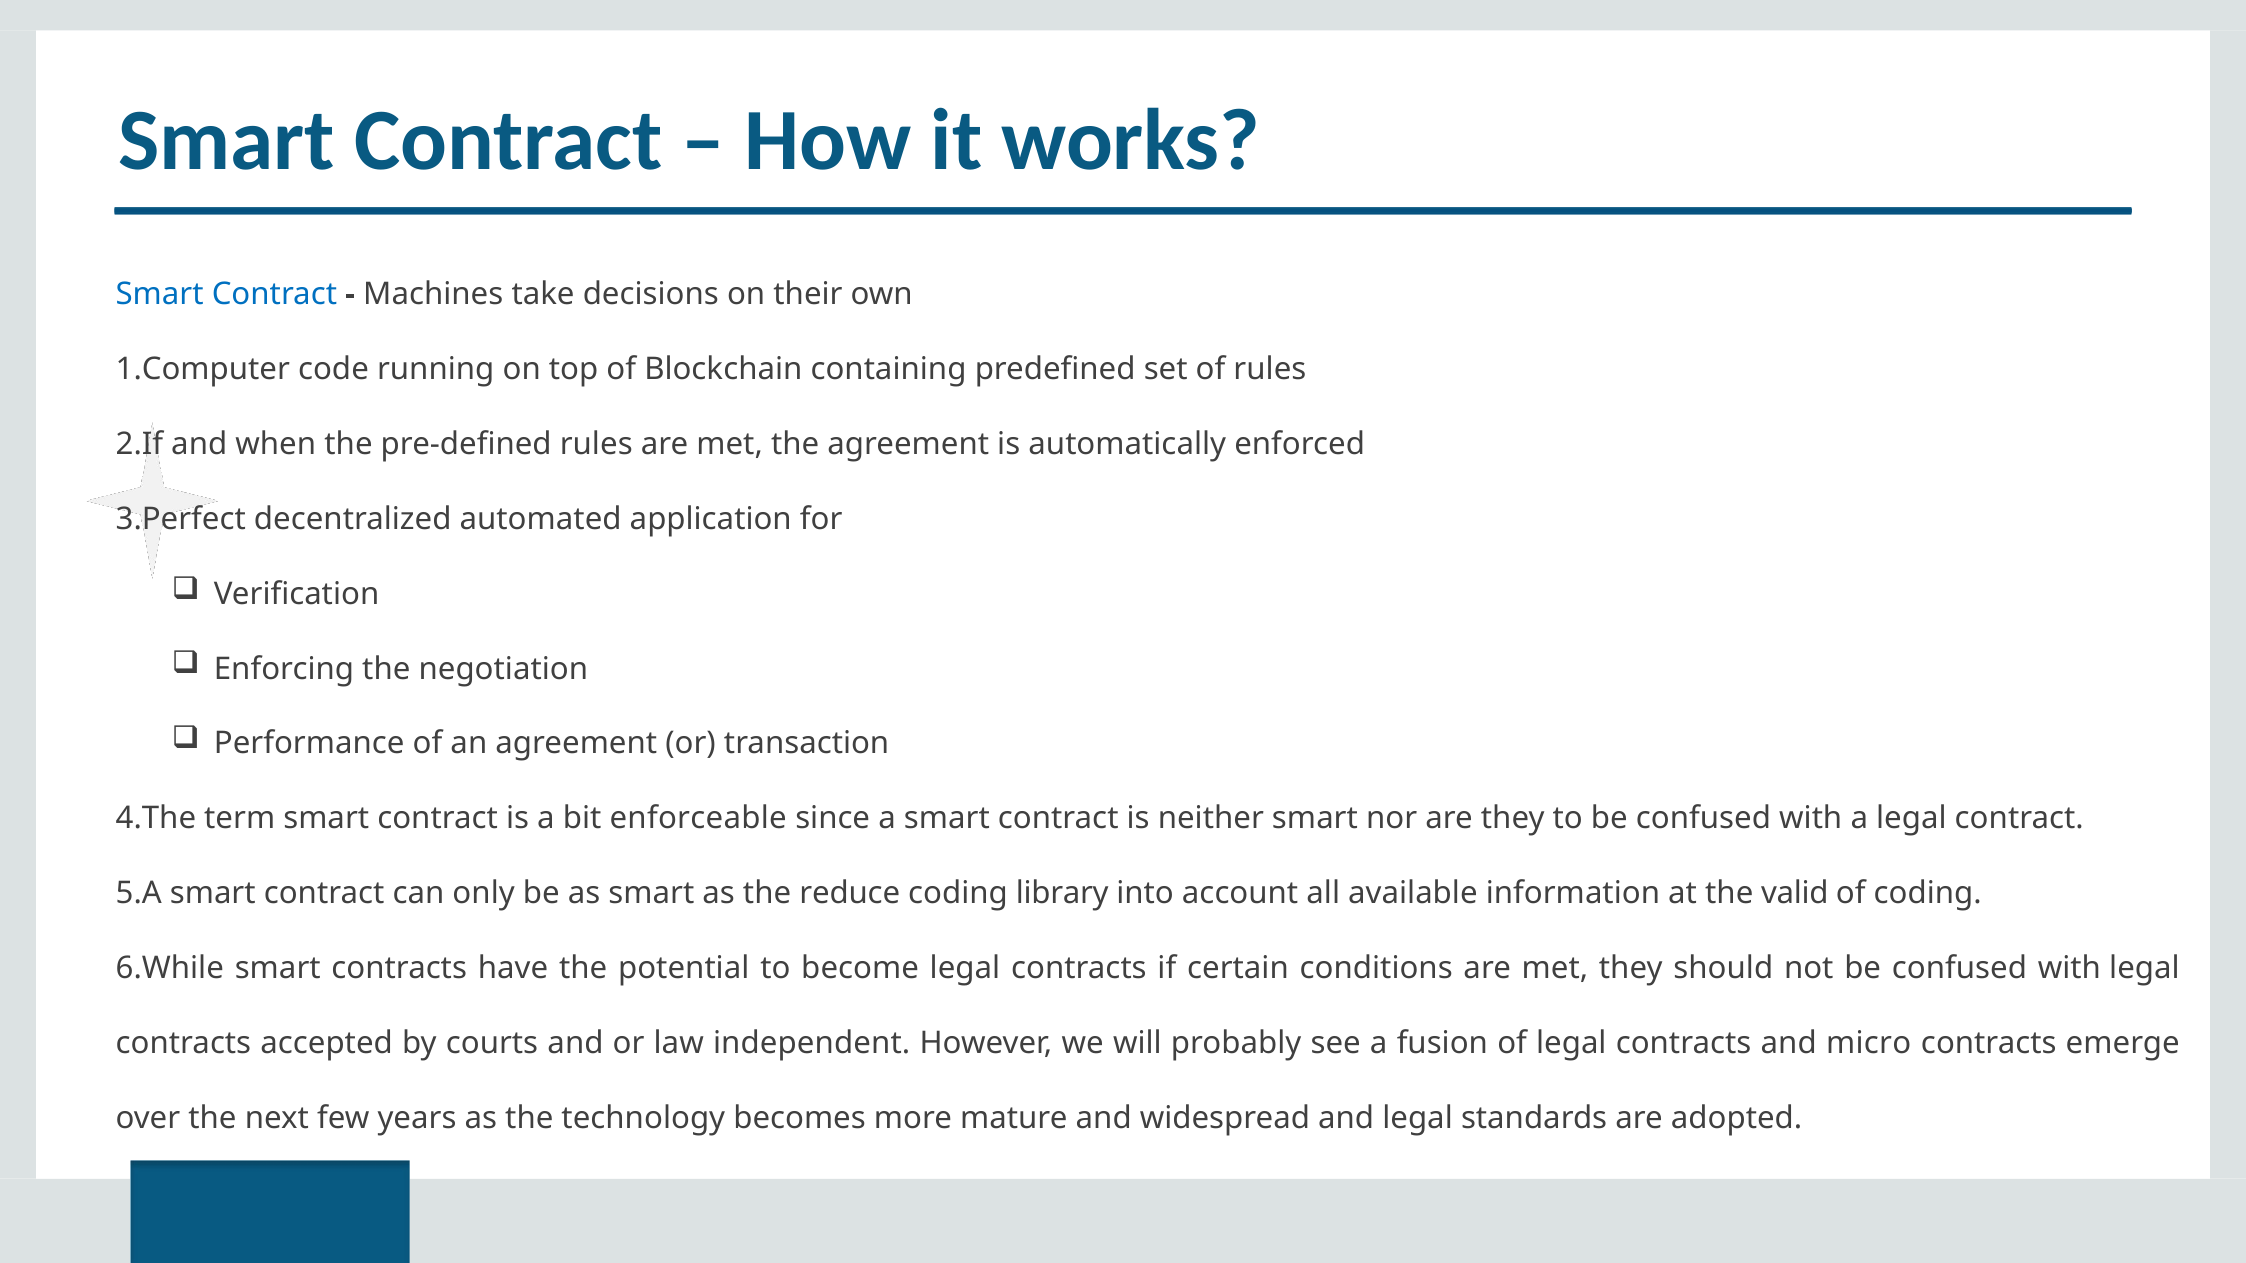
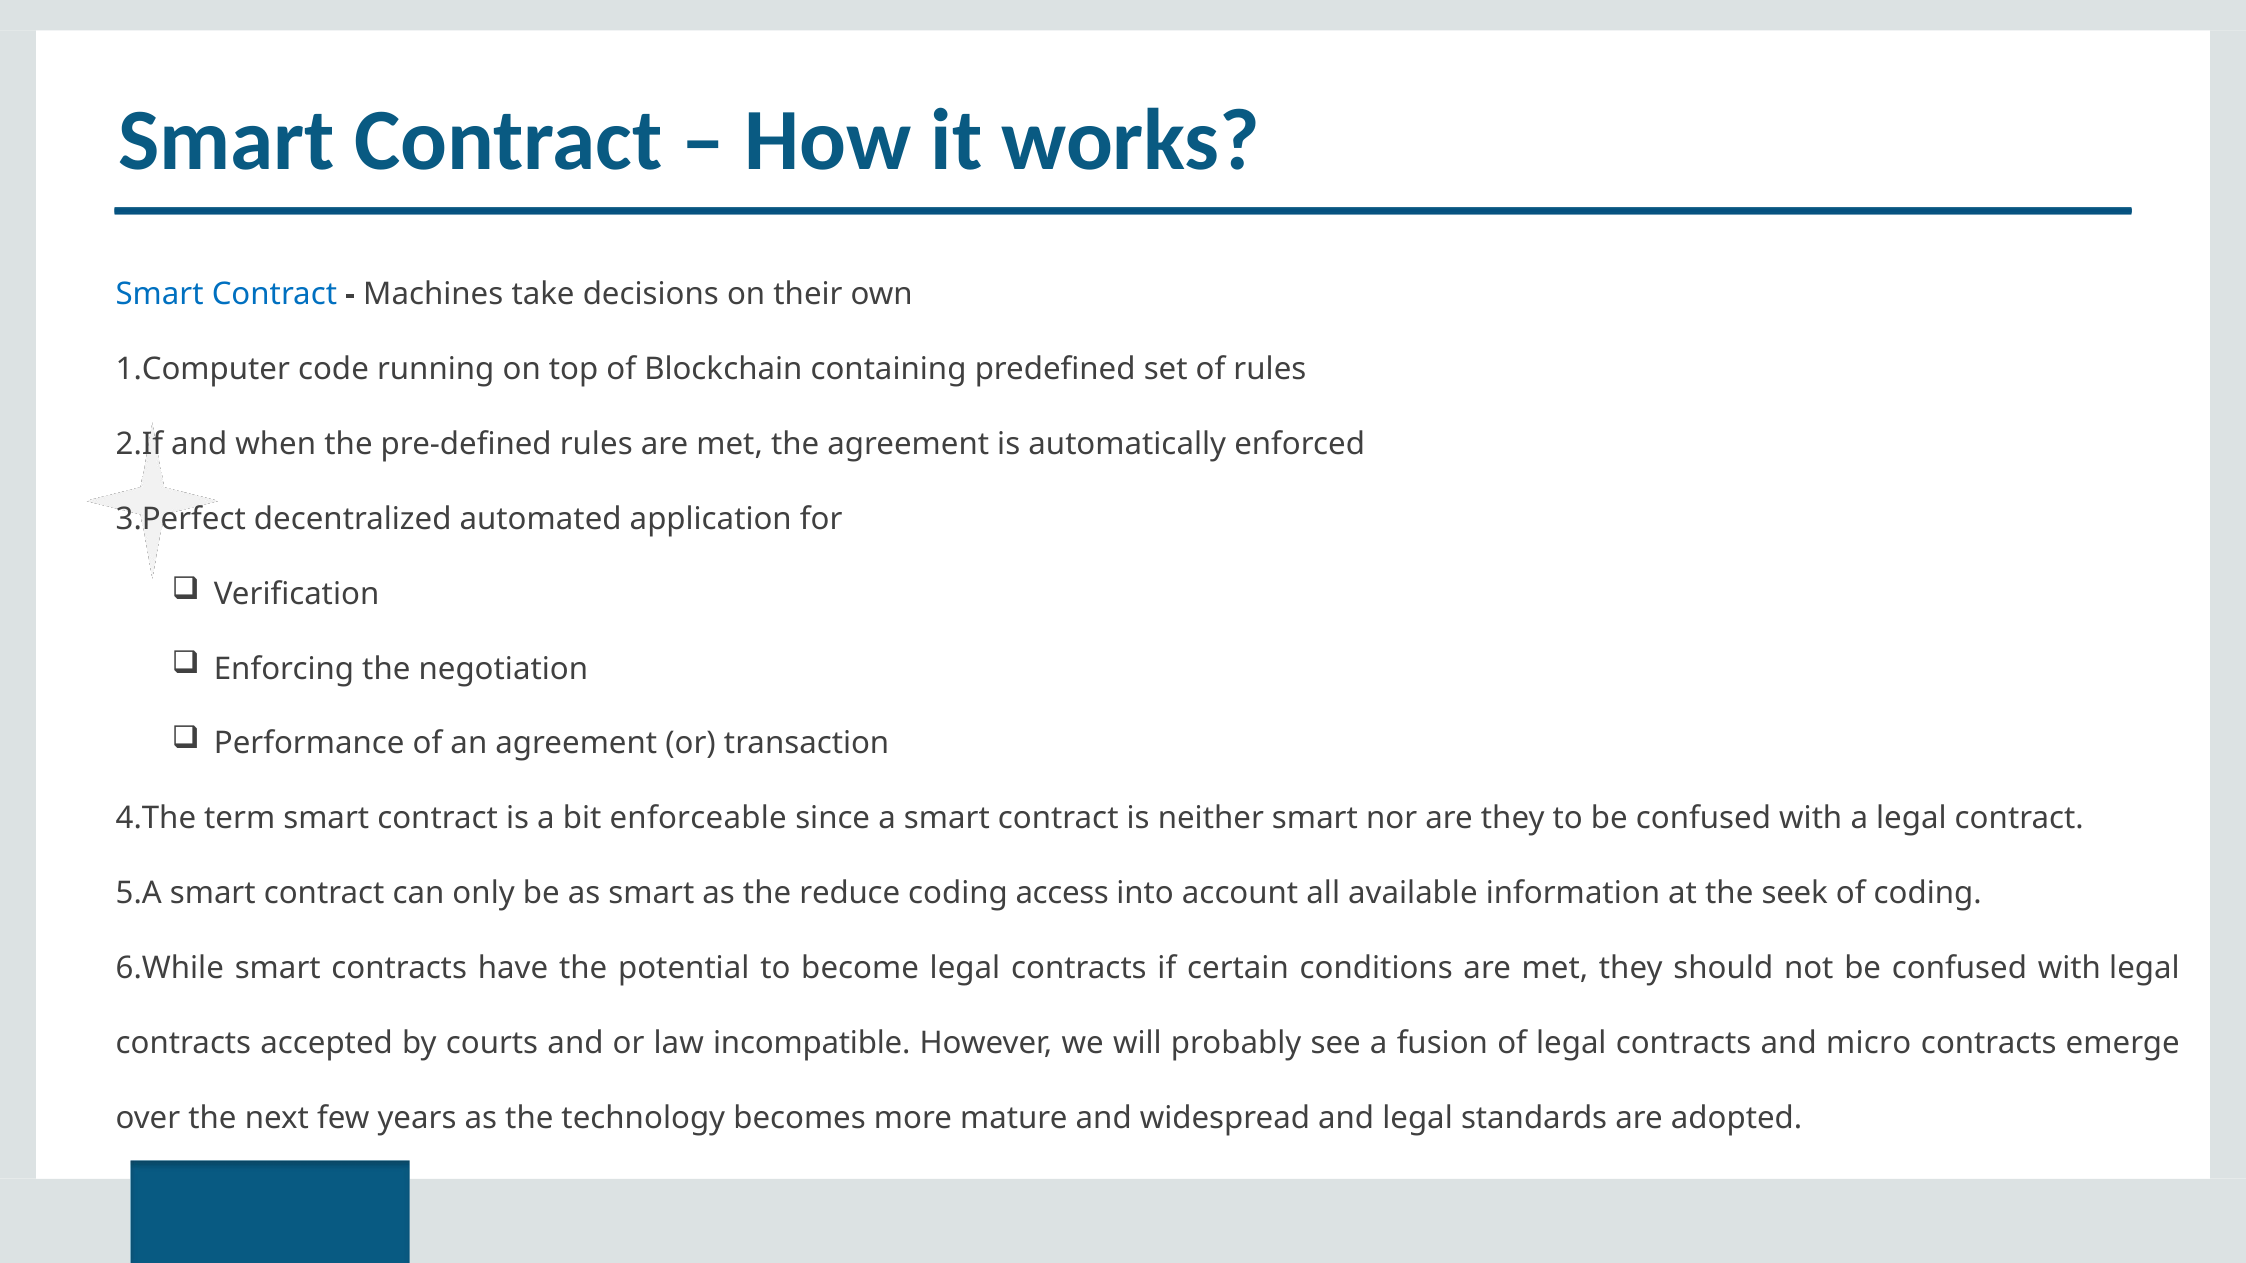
library: library -> access (1062, 894)
valid: valid -> seek (1795, 894)
independent: independent -> incompatible (812, 1043)
